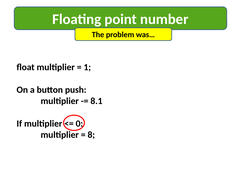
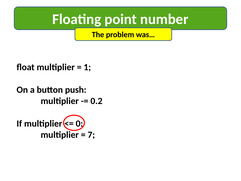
8.1: 8.1 -> 0.2 (96, 101)
8: 8 -> 7 (91, 135)
